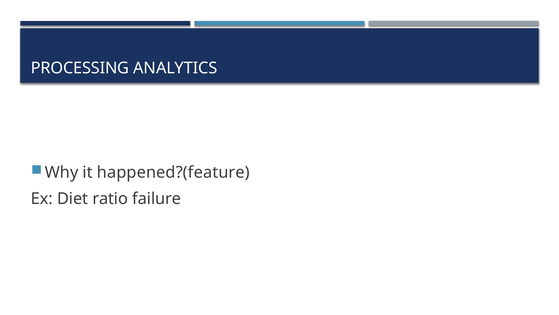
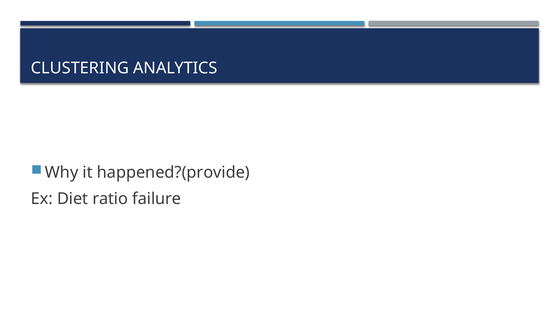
PROCESSING: PROCESSING -> CLUSTERING (80, 68)
happened?(feature: happened?(feature -> happened?(provide (173, 172)
